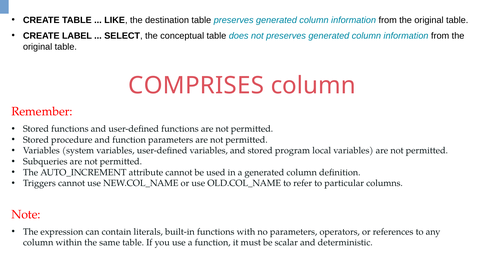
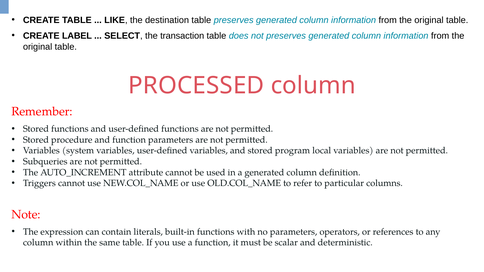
conceptual: conceptual -> transaction (182, 36)
COMPRISES: COMPRISES -> PROCESSED (196, 85)
